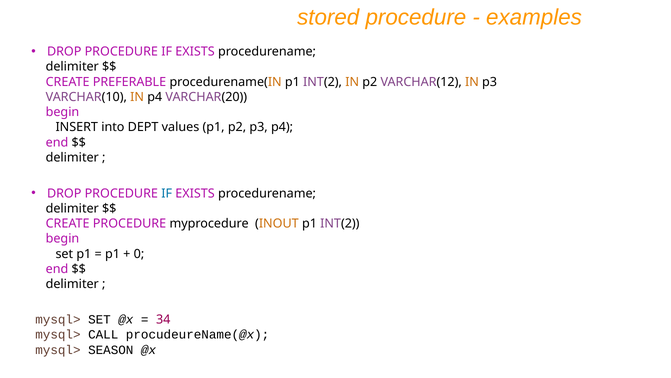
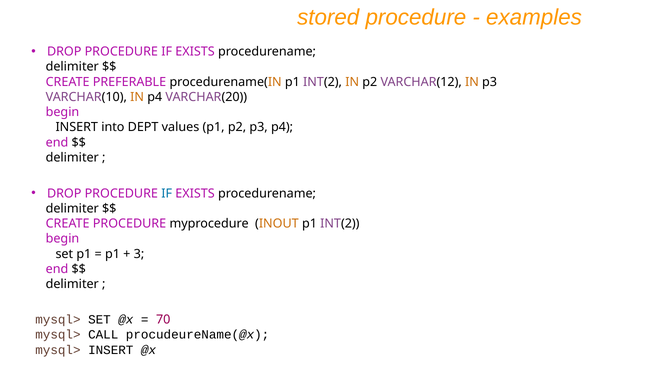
0: 0 -> 3 (139, 254)
34: 34 -> 70 (163, 319)
mysql> SEASON: SEASON -> INSERT (111, 349)
